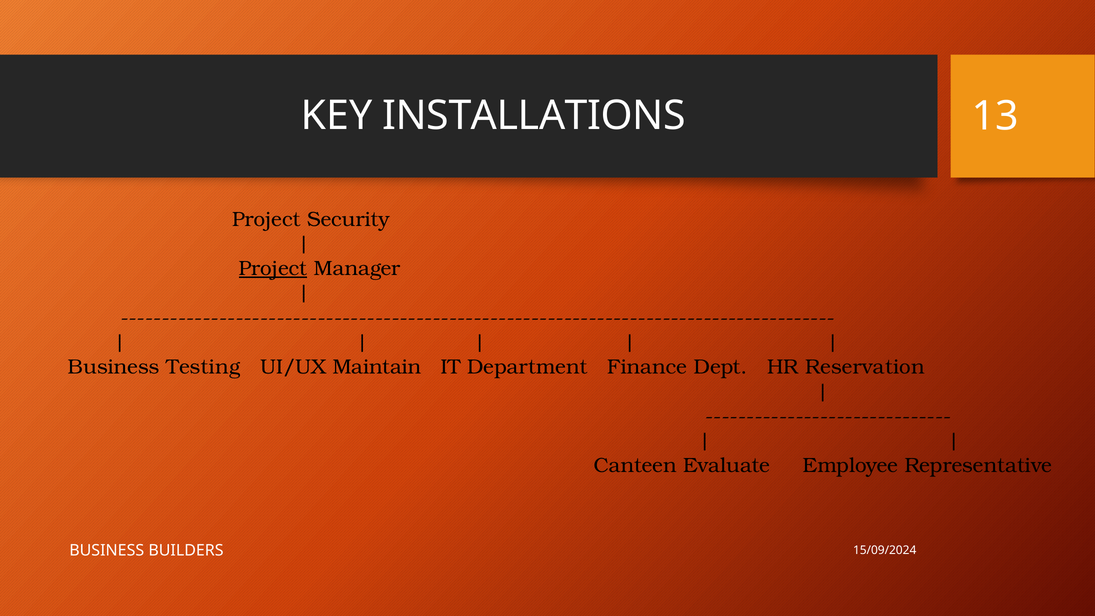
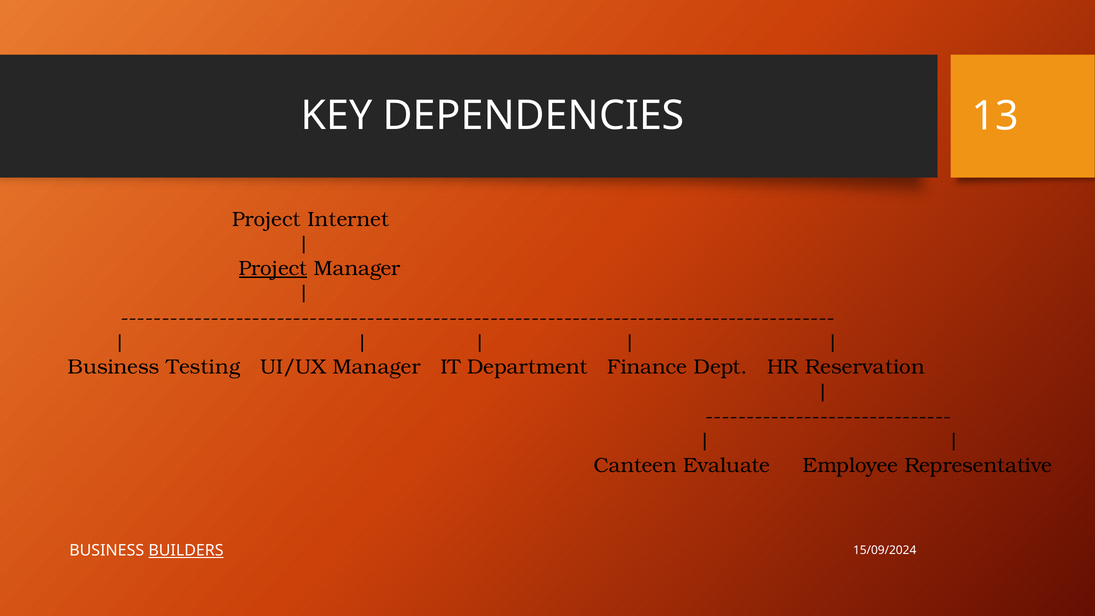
INSTALLATIONS: INSTALLATIONS -> DEPENDENCIES (534, 116)
Security: Security -> Internet (348, 219)
UI/UX Maintain: Maintain -> Manager (377, 367)
BUILDERS underline: none -> present (186, 551)
